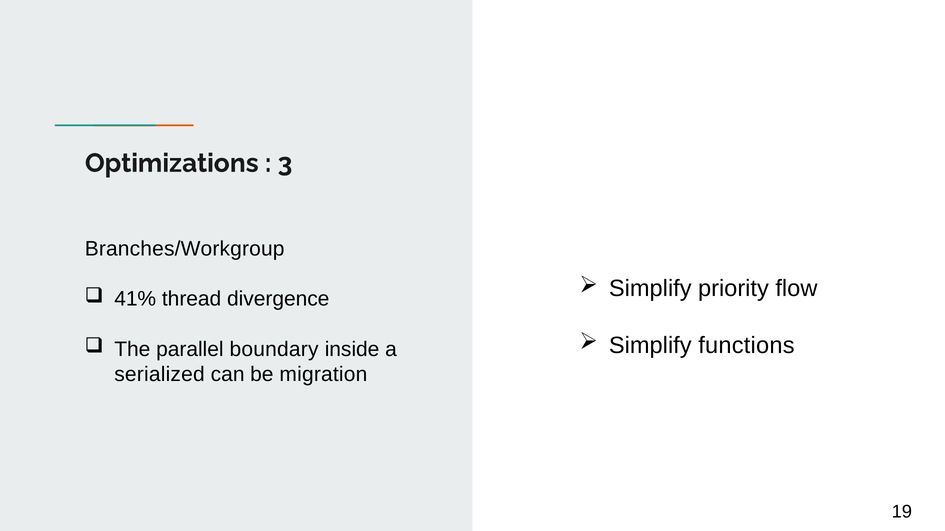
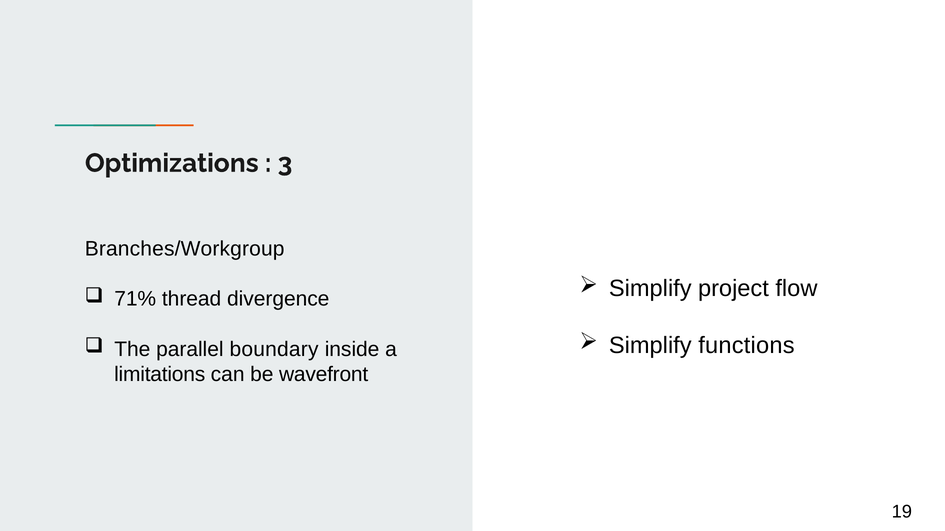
priority: priority -> project (733, 289)
41%: 41% -> 71% (135, 299)
serialized: serialized -> limitations (160, 375)
migration: migration -> wavefront (324, 375)
